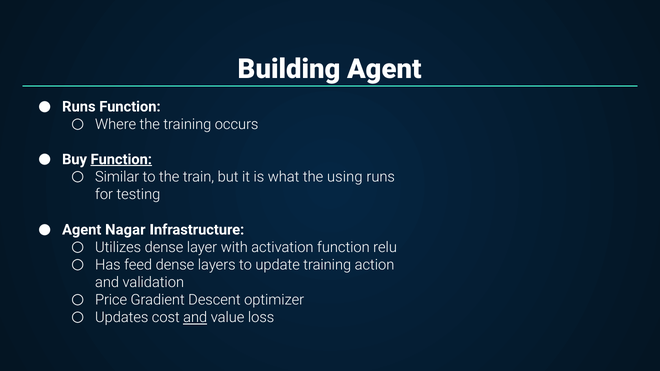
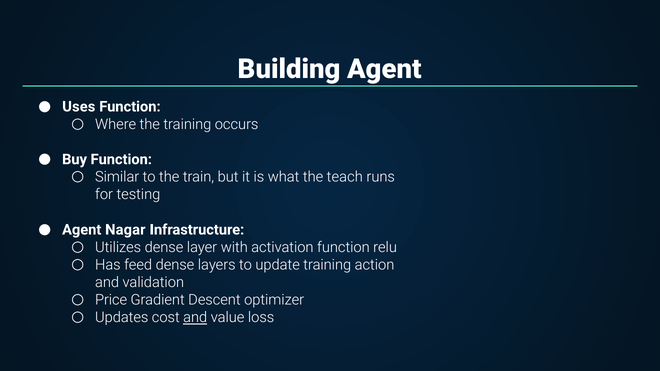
Runs: Runs -> Uses (79, 107)
Function underline: present -> none (121, 159)
using: using -> teach (345, 177)
